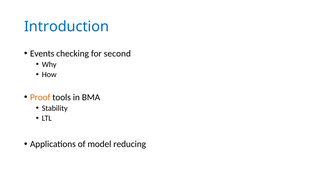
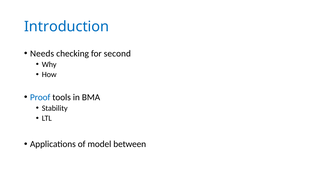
Events: Events -> Needs (42, 53)
Proof colour: orange -> blue (40, 97)
reducing: reducing -> between (130, 144)
